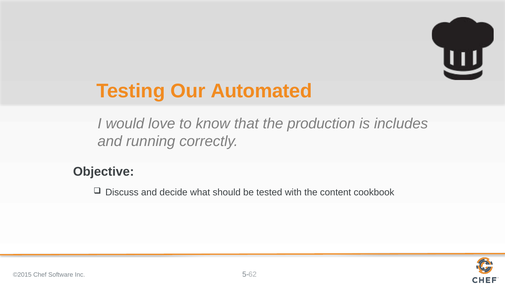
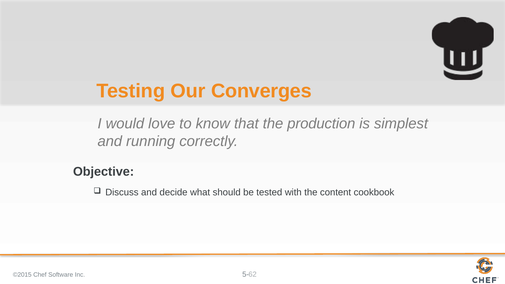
Automated: Automated -> Converges (261, 91)
includes: includes -> simplest (401, 123)
